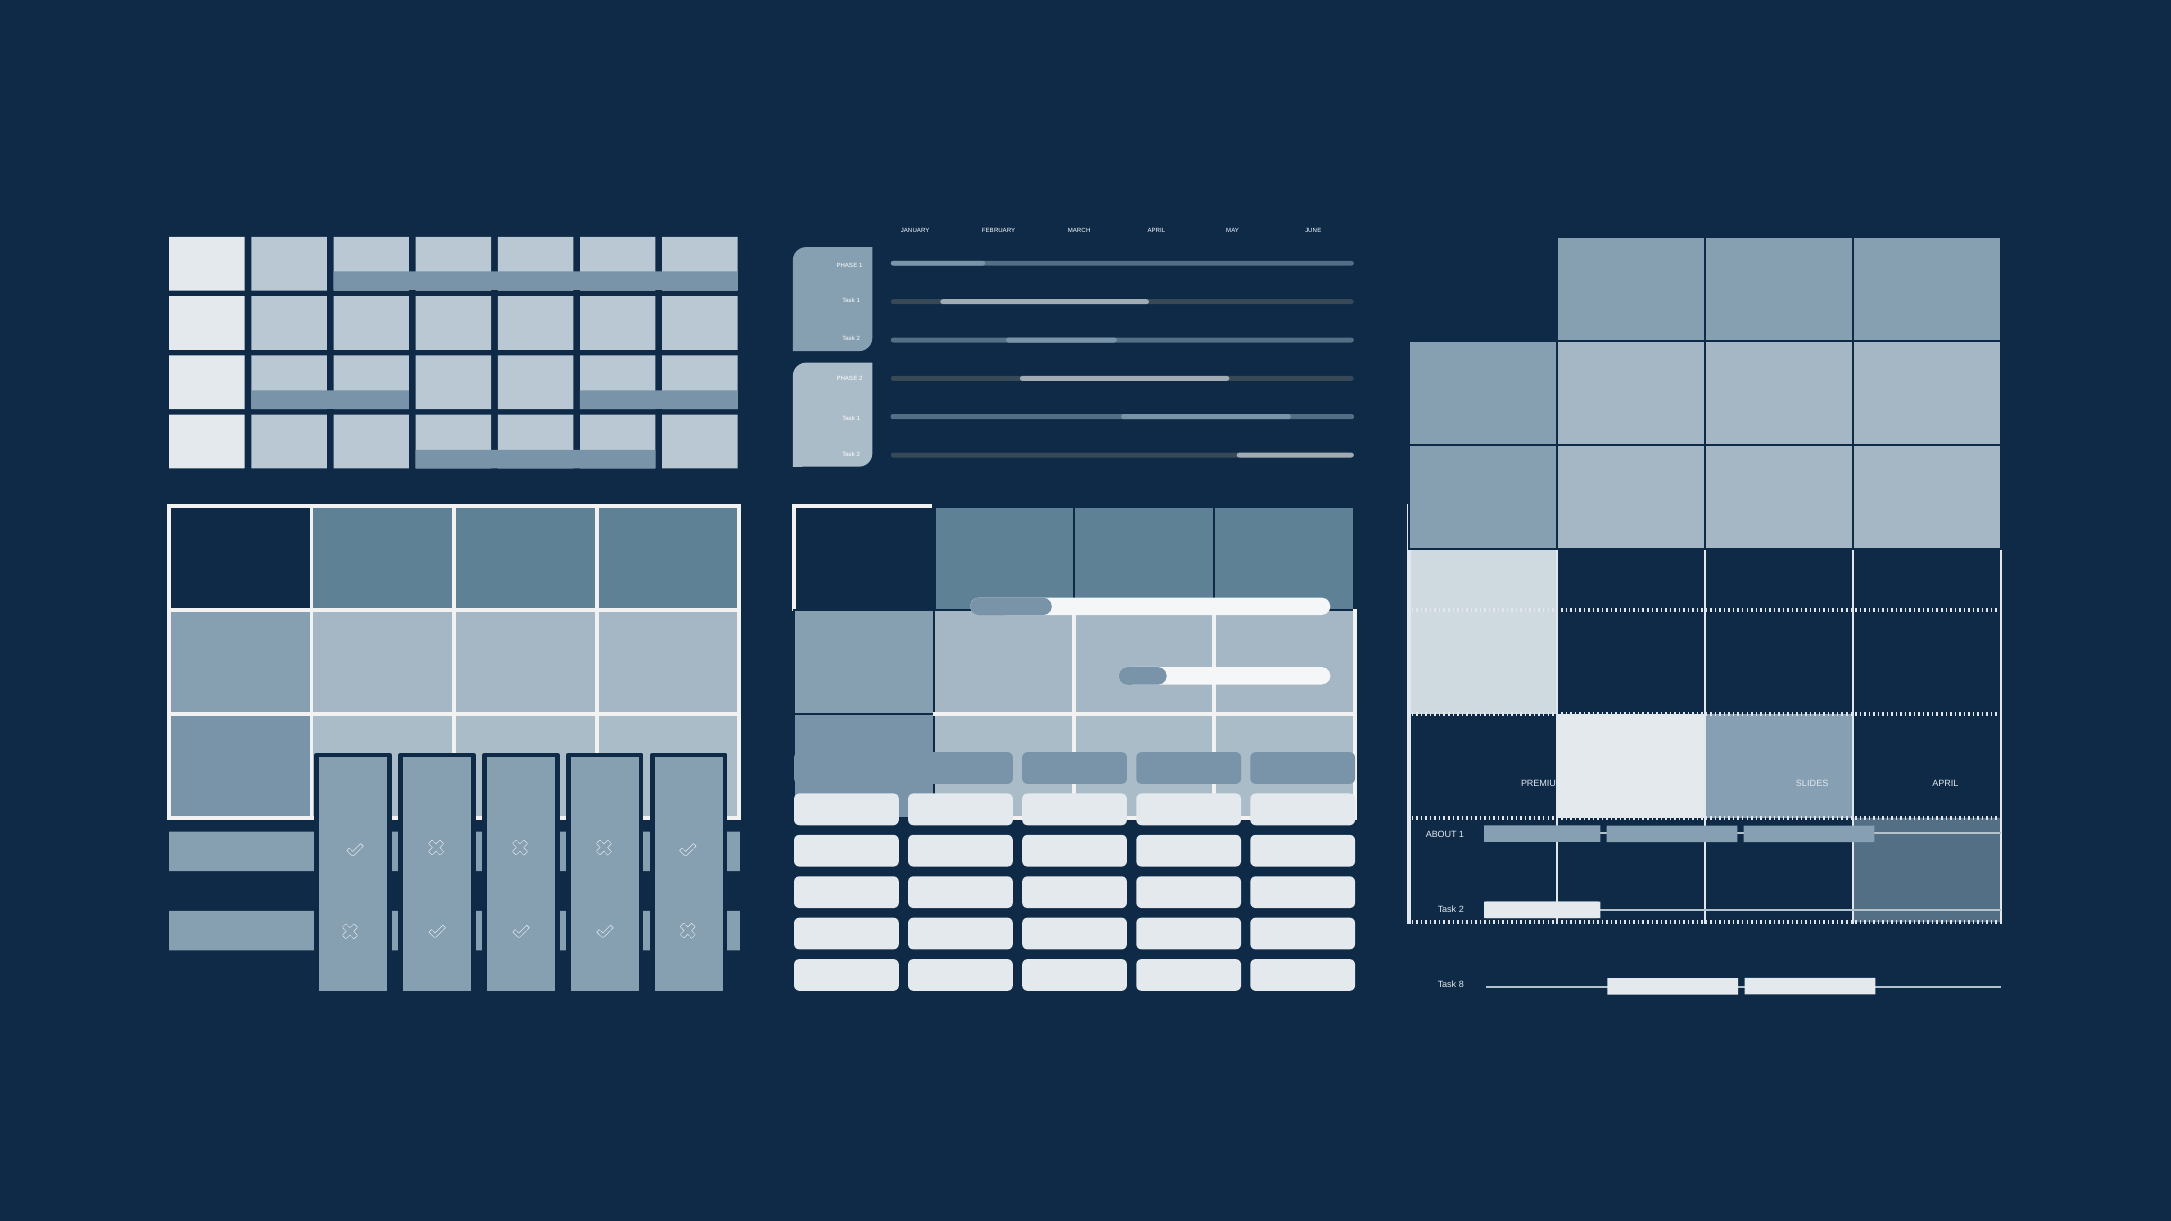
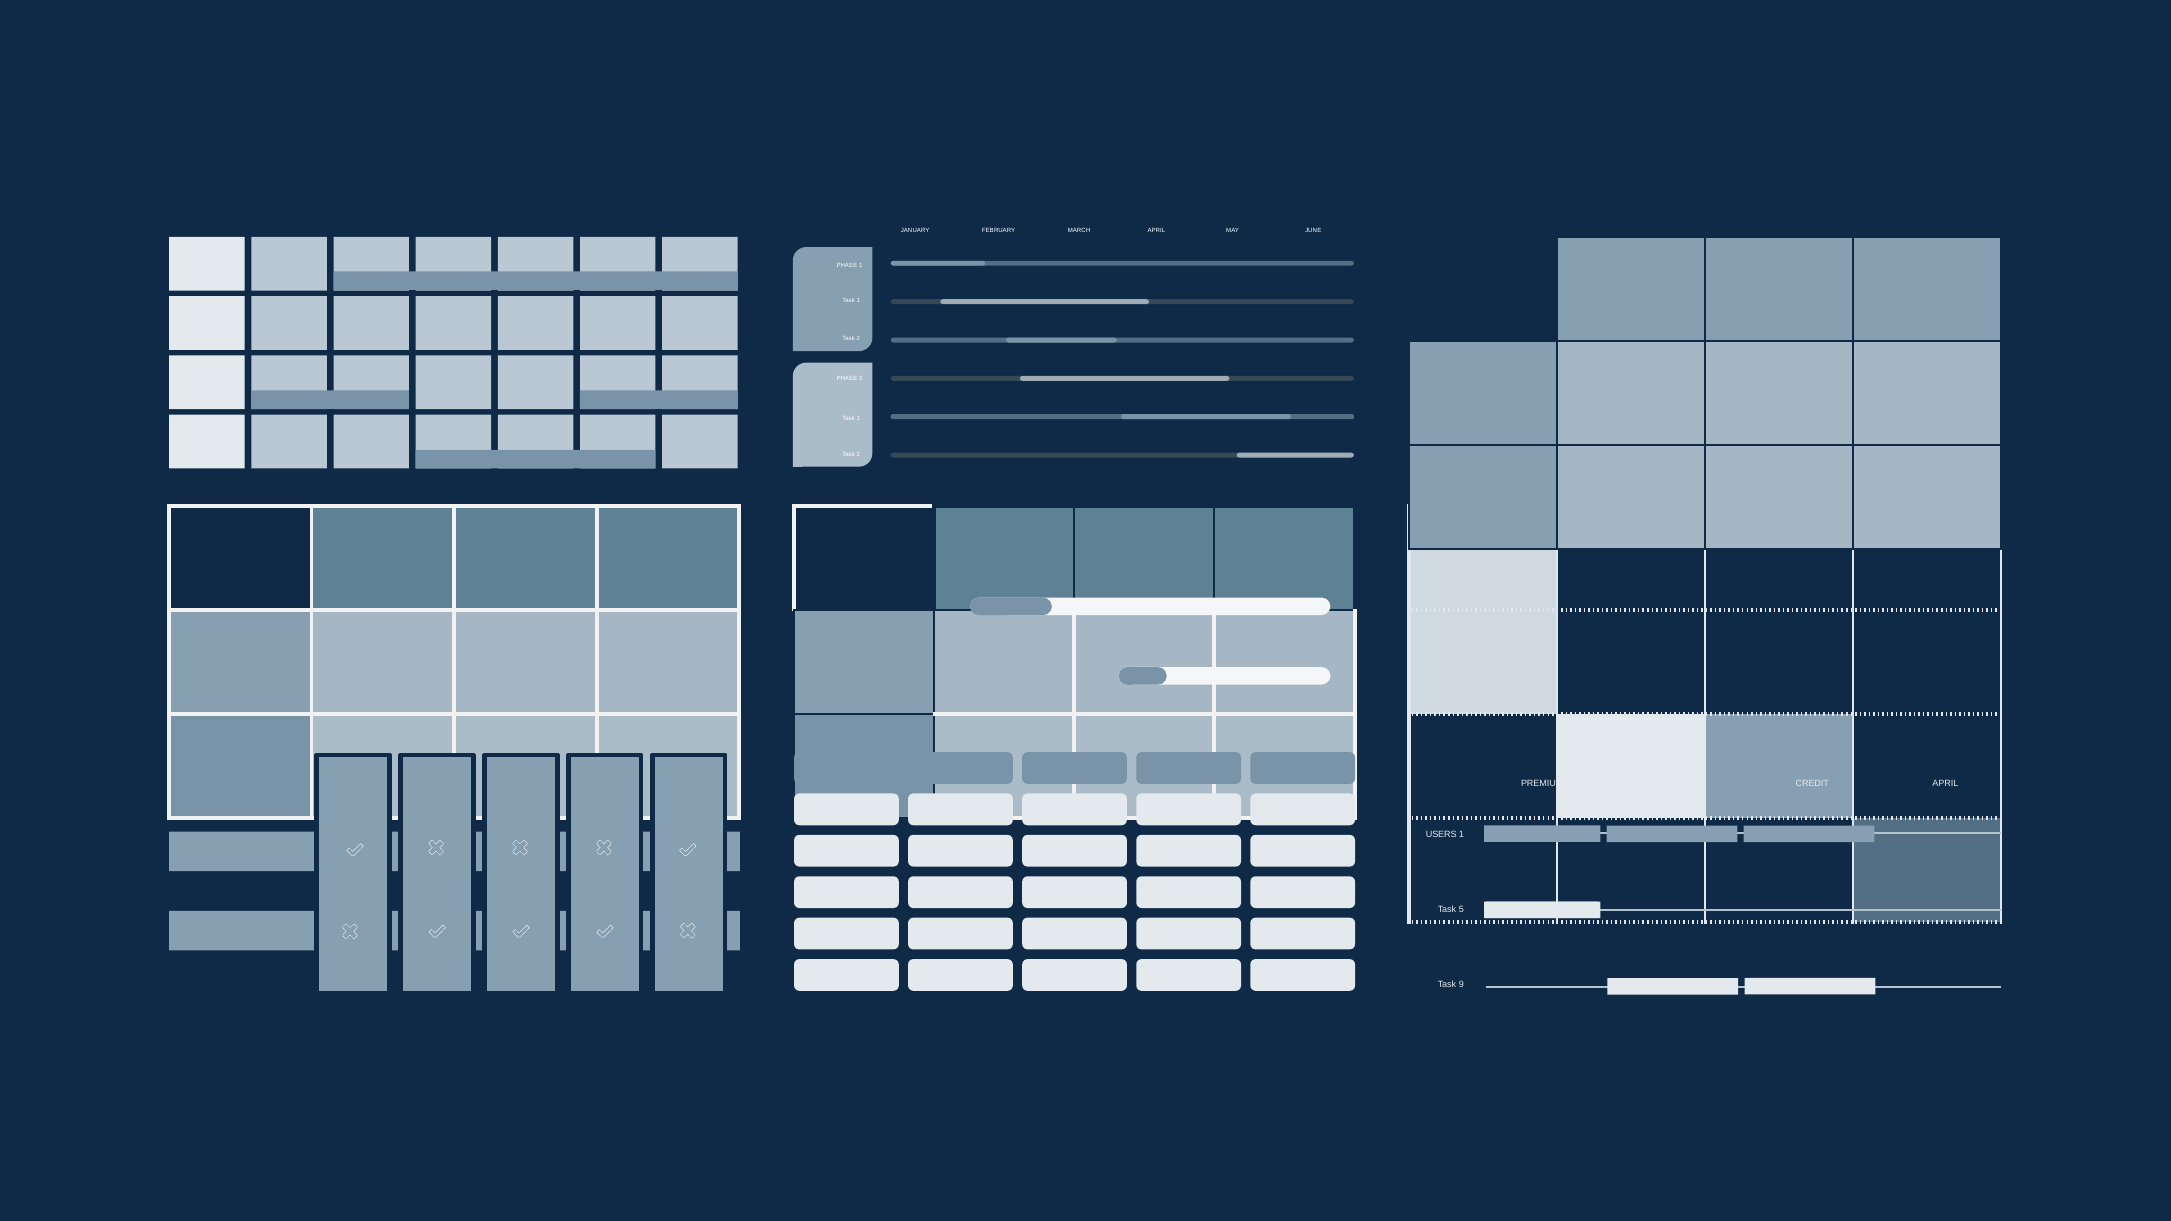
SLIDES: SLIDES -> CREDIT (1812, 784)
ABOUT: ABOUT -> USERS (1441, 834)
2: 2 -> 5 (1461, 909)
8: 8 -> 9 (1461, 984)
